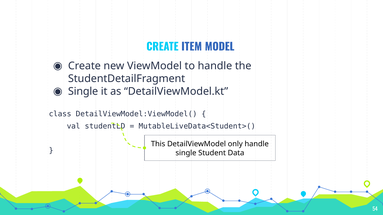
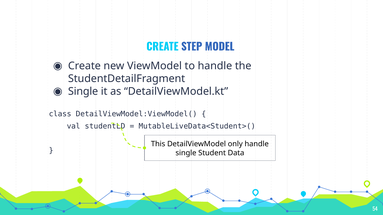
ITEM: ITEM -> STEP (192, 47)
